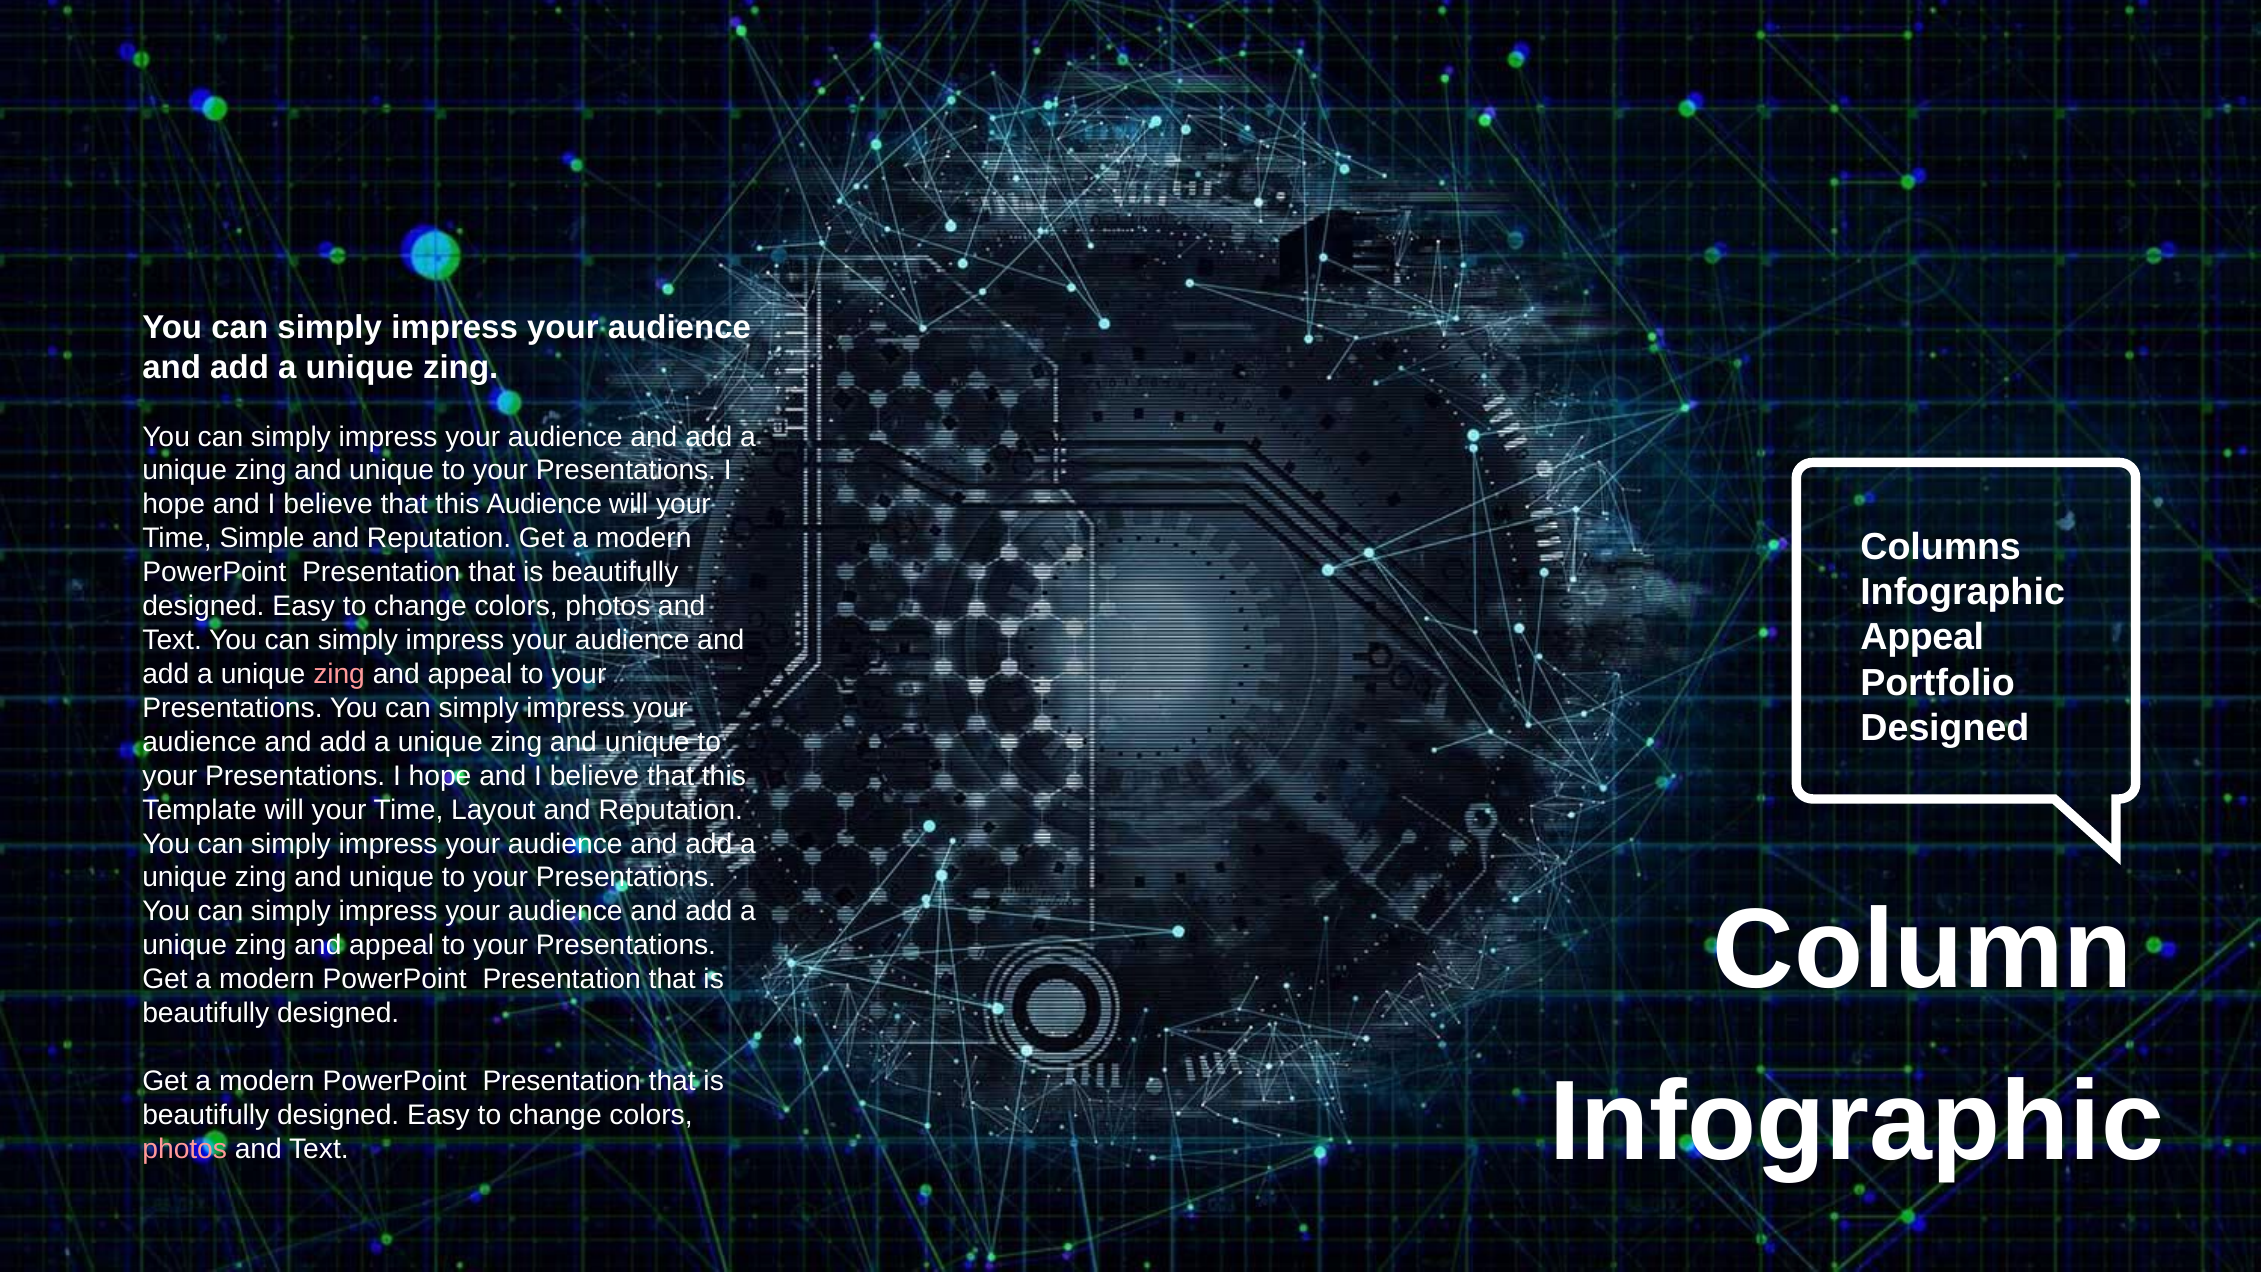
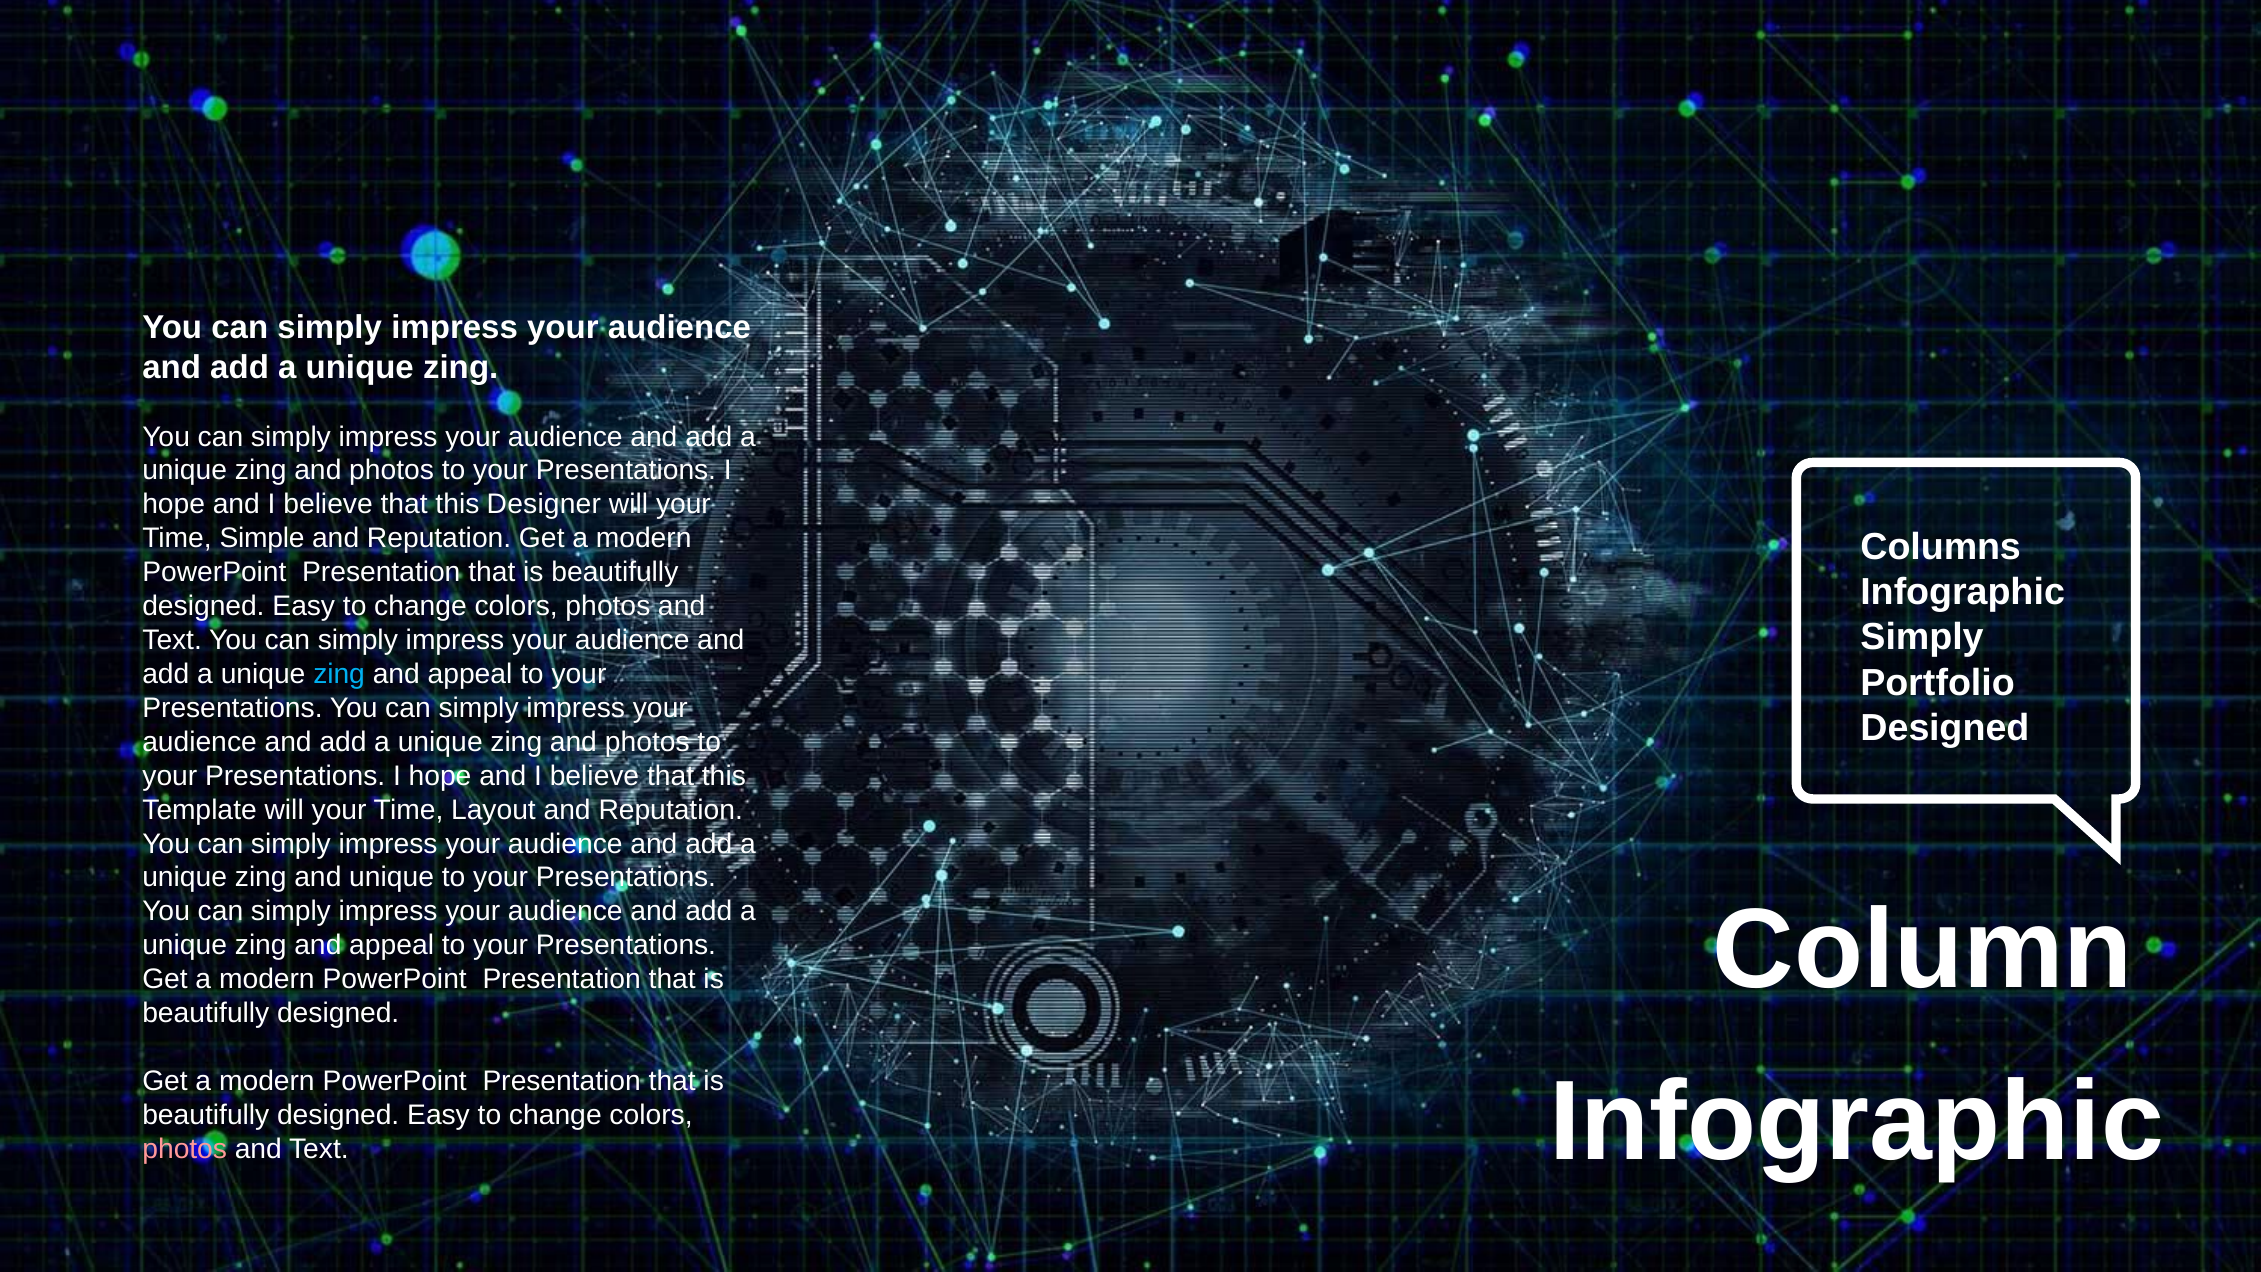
unique: unique -> photos (392, 471)
this Audience: Audience -> Designer (544, 504)
Appeal: Appeal -> Simply (1922, 637)
zing colour: pink -> light blue (339, 674)
unique: unique -> photos (647, 742)
